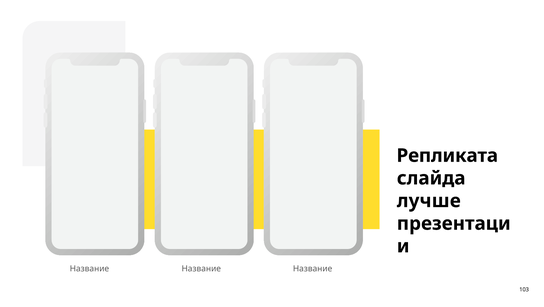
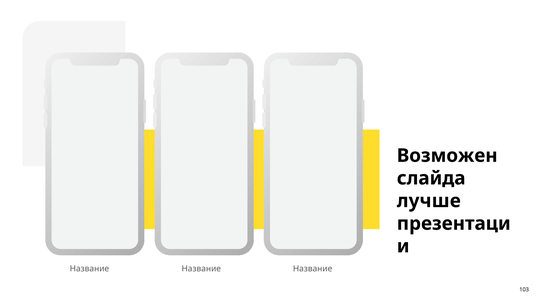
Репликата: Репликата -> Возможен (447, 155)
